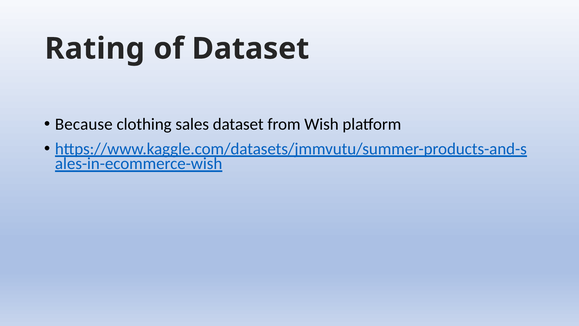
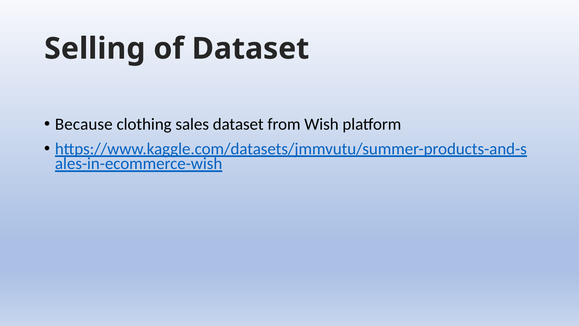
Rating: Rating -> Selling (95, 49)
